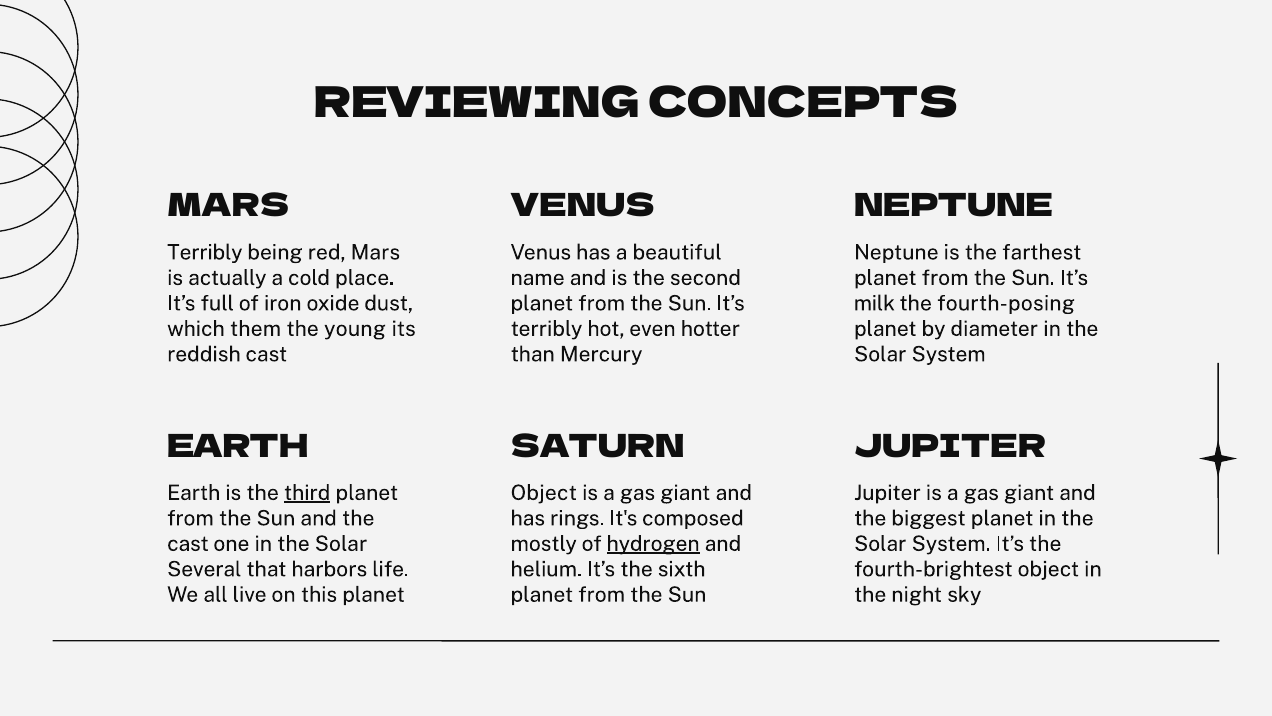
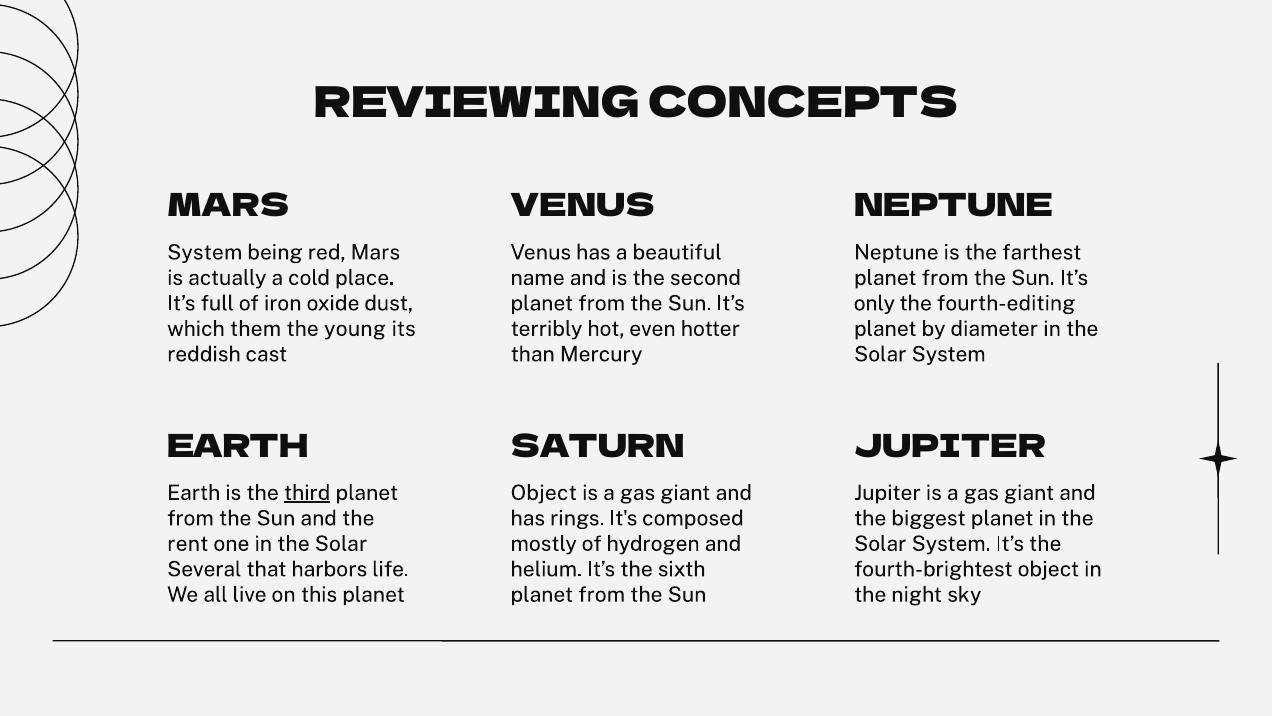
Terribly: Terribly -> System (205, 252)
milk: milk -> only (874, 303)
fourth-posing: fourth-posing -> fourth-editing (1006, 303)
cast: cast -> rent (188, 543)
hydrogen underline: present -> none (653, 543)
